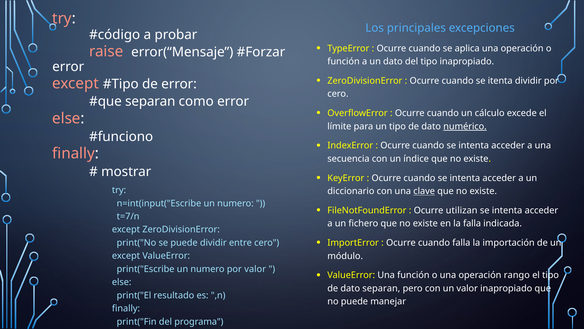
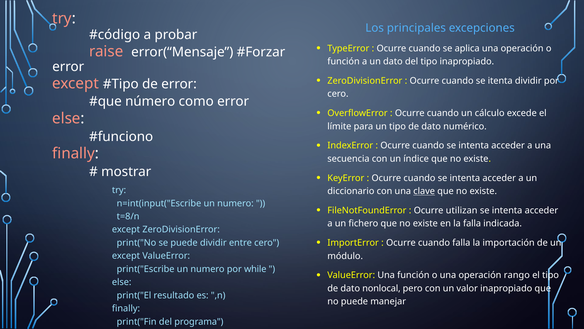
separan: separan -> número (150, 101)
numérico underline: present -> none (465, 126)
t=7/n: t=7/n -> t=8/n (128, 216)
por valor: valor -> while (255, 269)
dato separan: separan -> nonlocal (381, 288)
